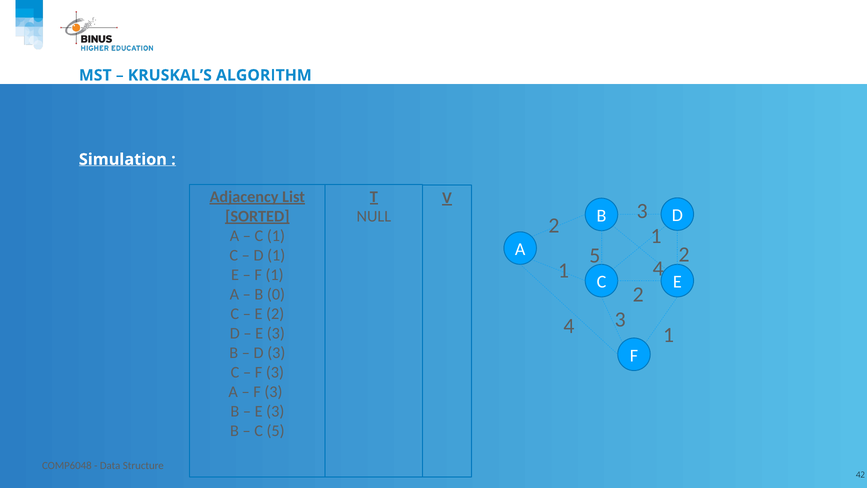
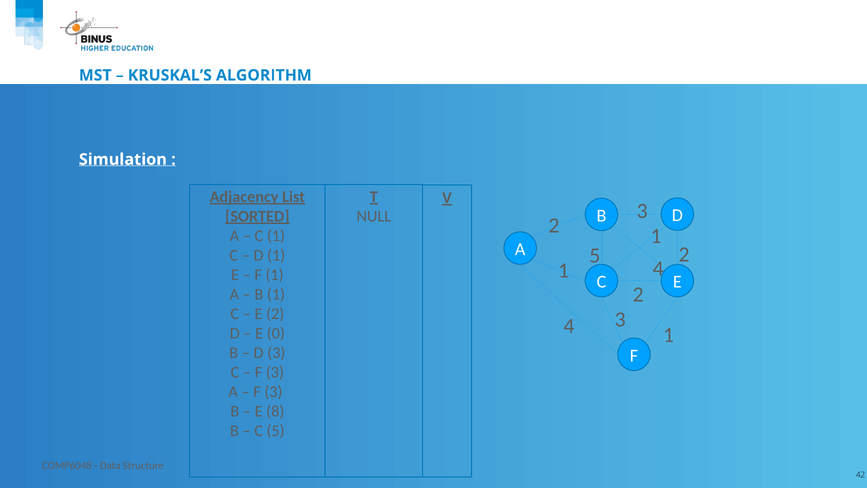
B 0: 0 -> 1 (276, 294)
3: 3 -> 0 (276, 333)
3: 3 -> 8 (275, 411)
